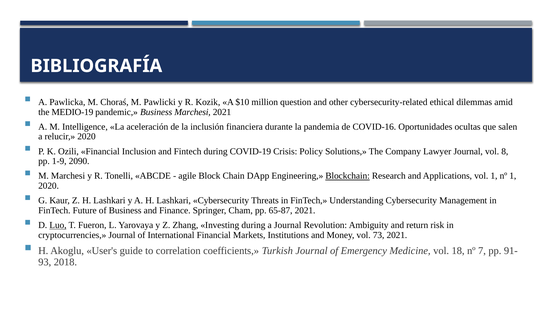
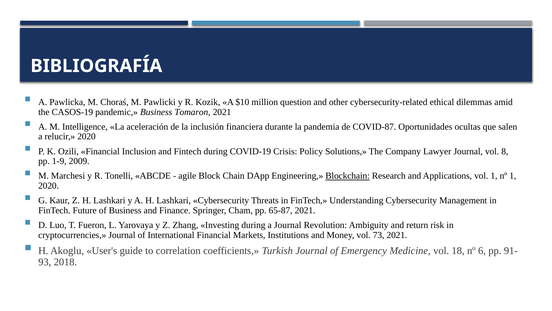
MEDIO-19: MEDIO-19 -> CASOS-19 (72, 112)
Business Marchesi: Marchesi -> Tomaron (192, 112)
COVID-16: COVID-16 -> COVID-87 (374, 126)
2090: 2090 -> 2009 (79, 161)
Luo underline: present -> none (58, 225)
7: 7 -> 6 (482, 250)
